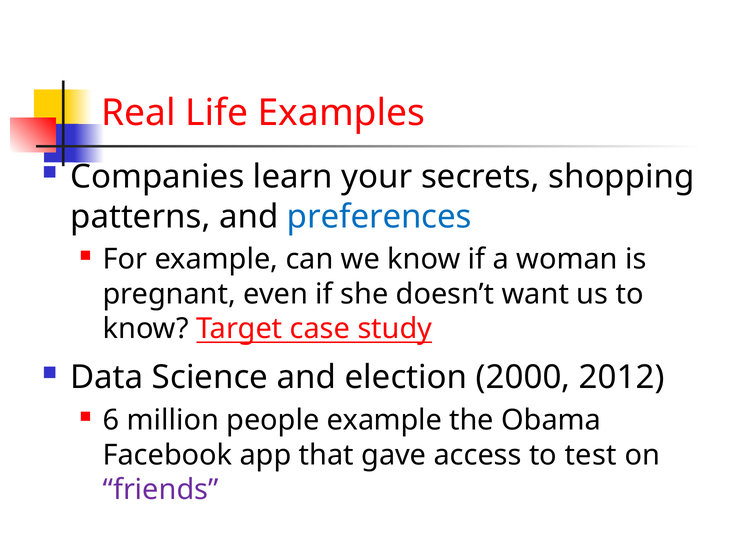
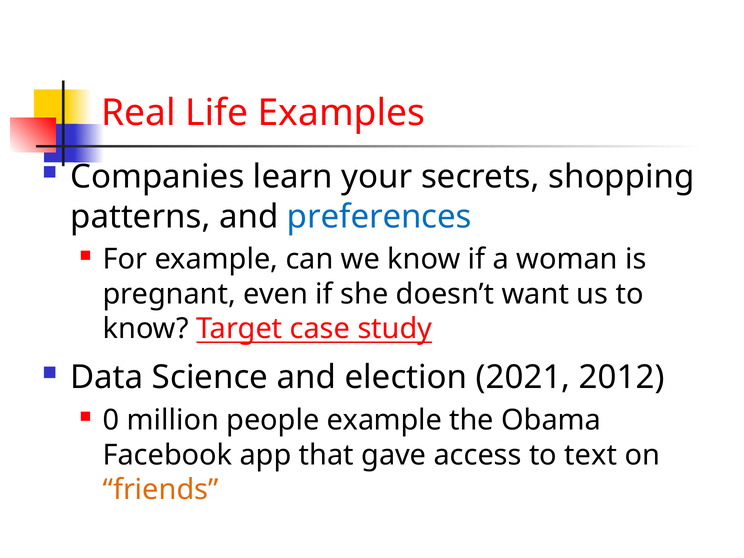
2000: 2000 -> 2021 (523, 378)
6: 6 -> 0 (111, 420)
test: test -> text (591, 455)
friends colour: purple -> orange (161, 490)
